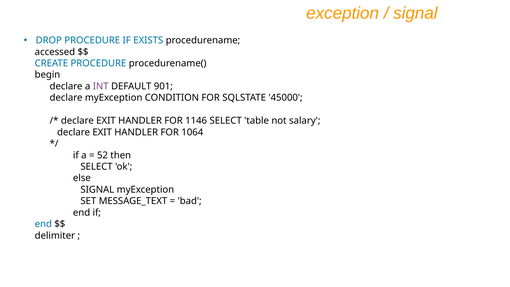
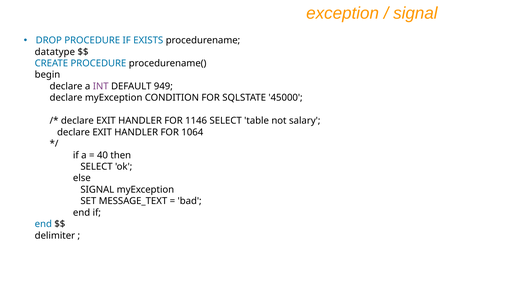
accessed: accessed -> datatype (55, 52)
901: 901 -> 949 (163, 86)
52: 52 -> 40 (102, 155)
